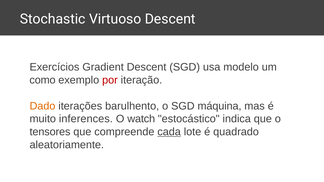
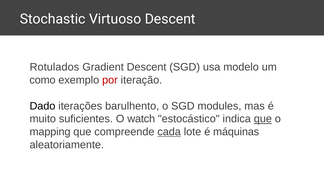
Exercícios: Exercícios -> Rotulados (54, 67)
Dado colour: orange -> black (42, 106)
máquina: máquina -> modules (219, 106)
inferences: inferences -> suficientes (86, 119)
que underline: none -> present (263, 119)
tensores: tensores -> mapping (50, 132)
quadrado: quadrado -> máquinas (236, 132)
